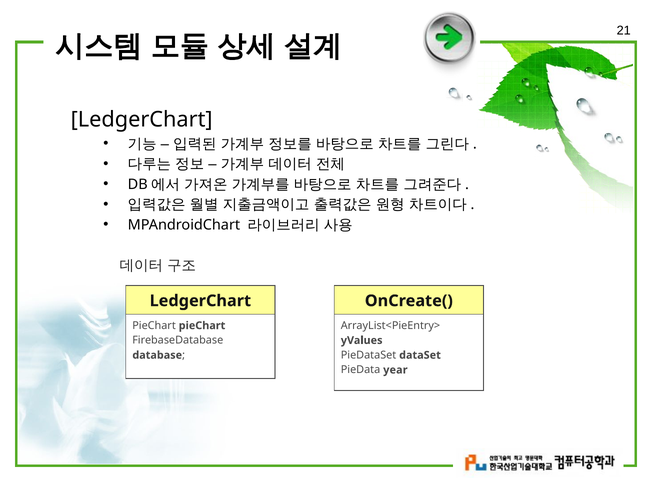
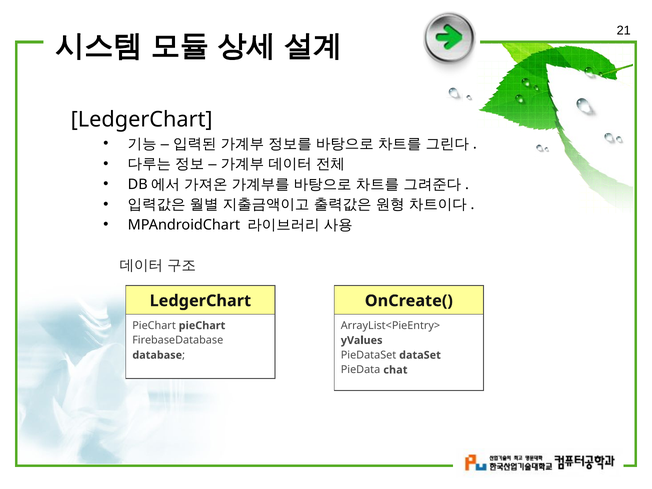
year: year -> chat (395, 370)
